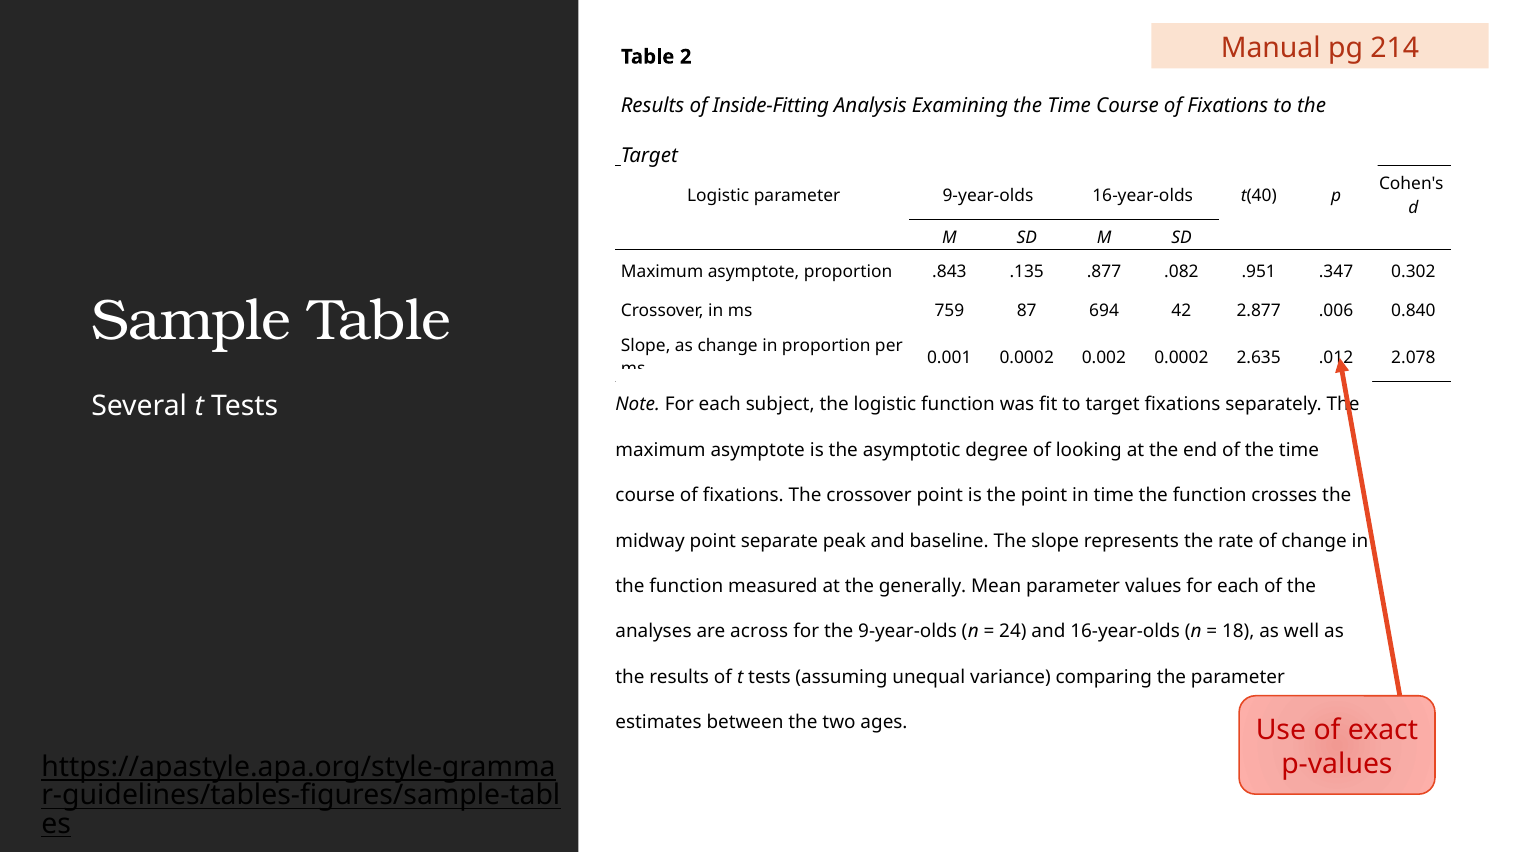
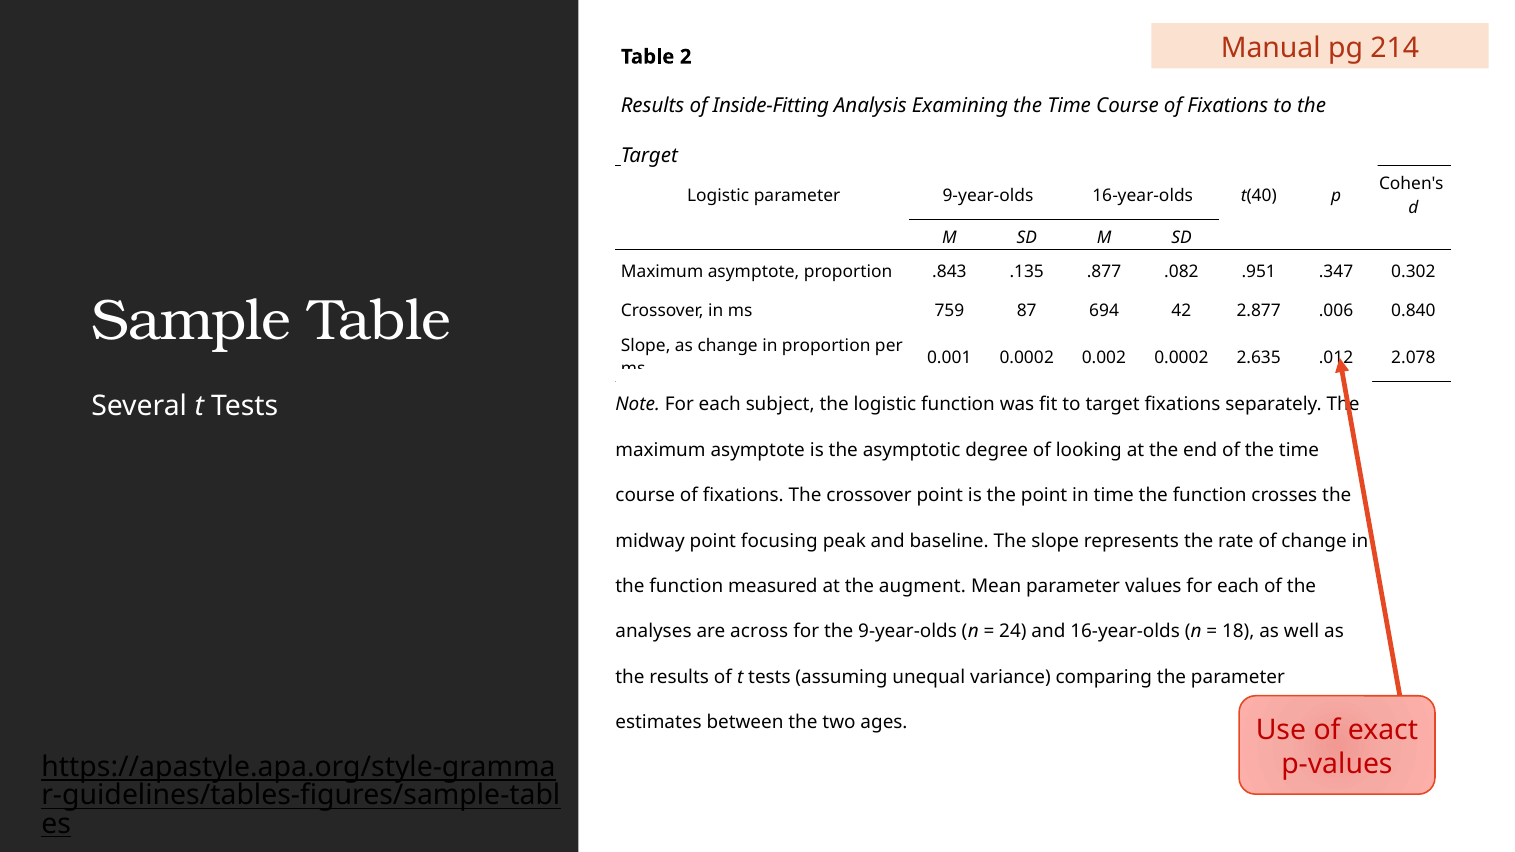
separate: separate -> focusing (779, 541)
generally: generally -> augment (922, 586)
